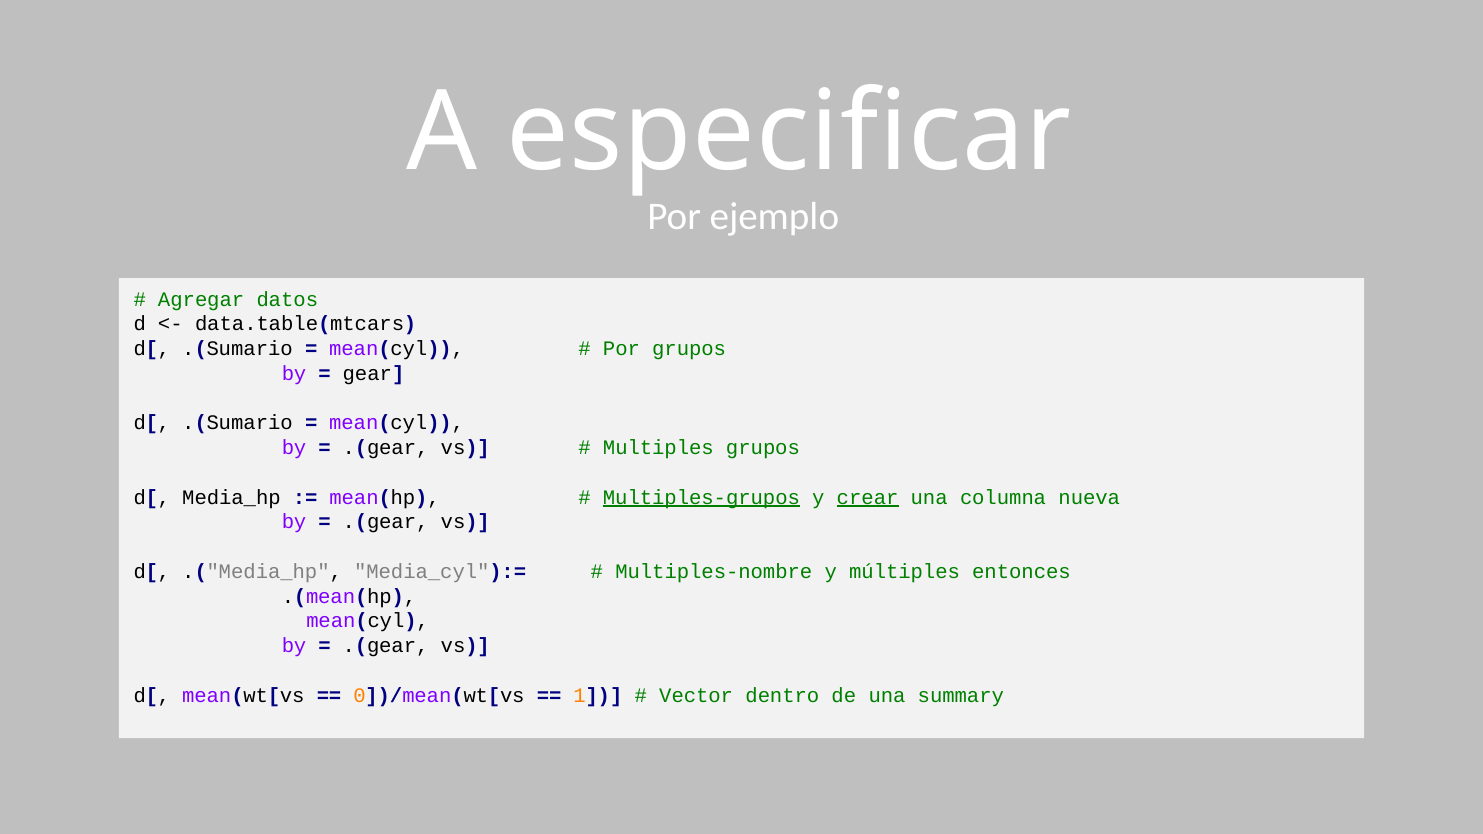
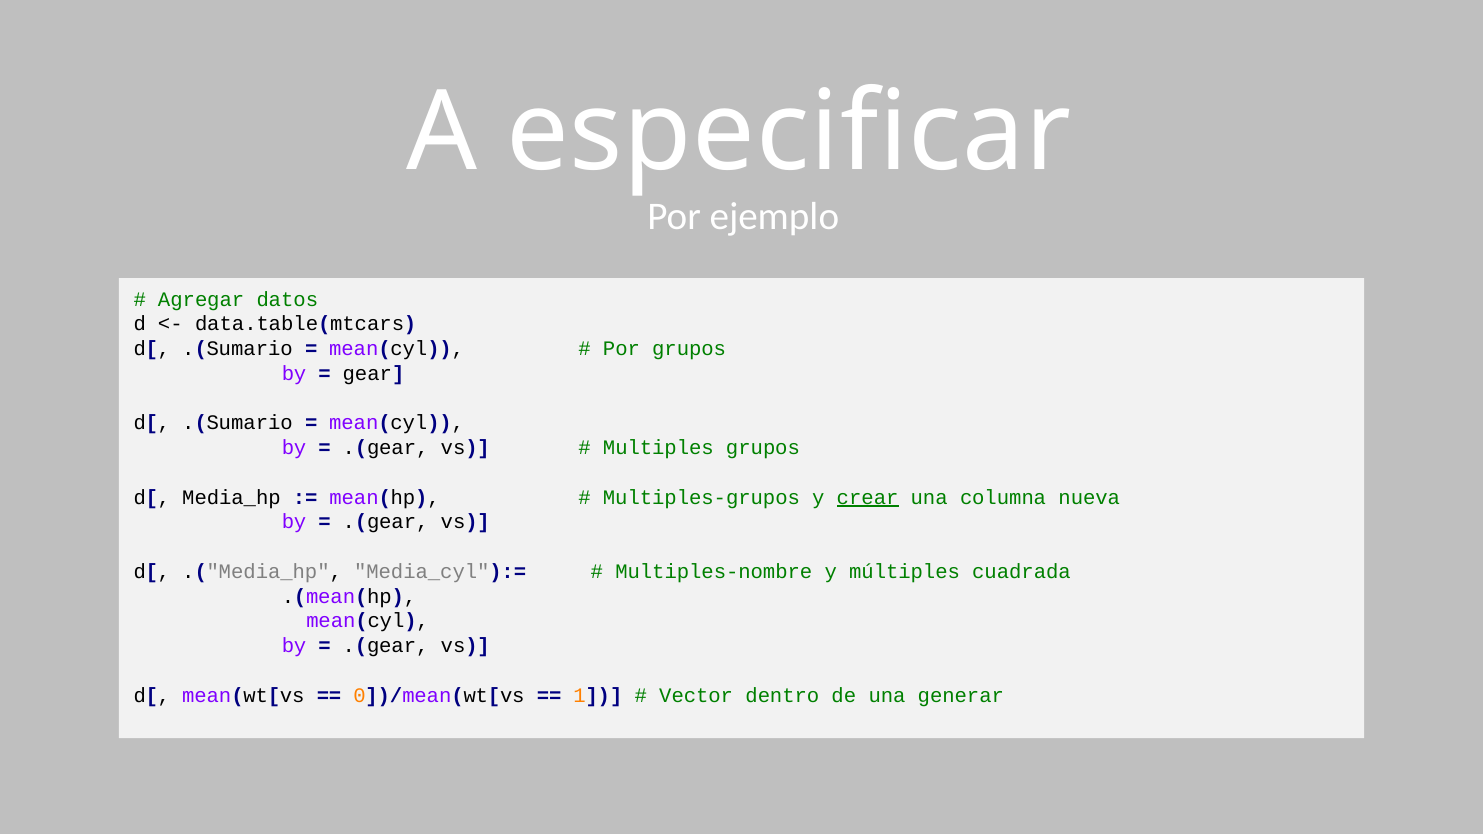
Multiples-grupos underline: present -> none (701, 497)
entonces: entonces -> cuadrada (1021, 572)
summary: summary -> generar (961, 695)
